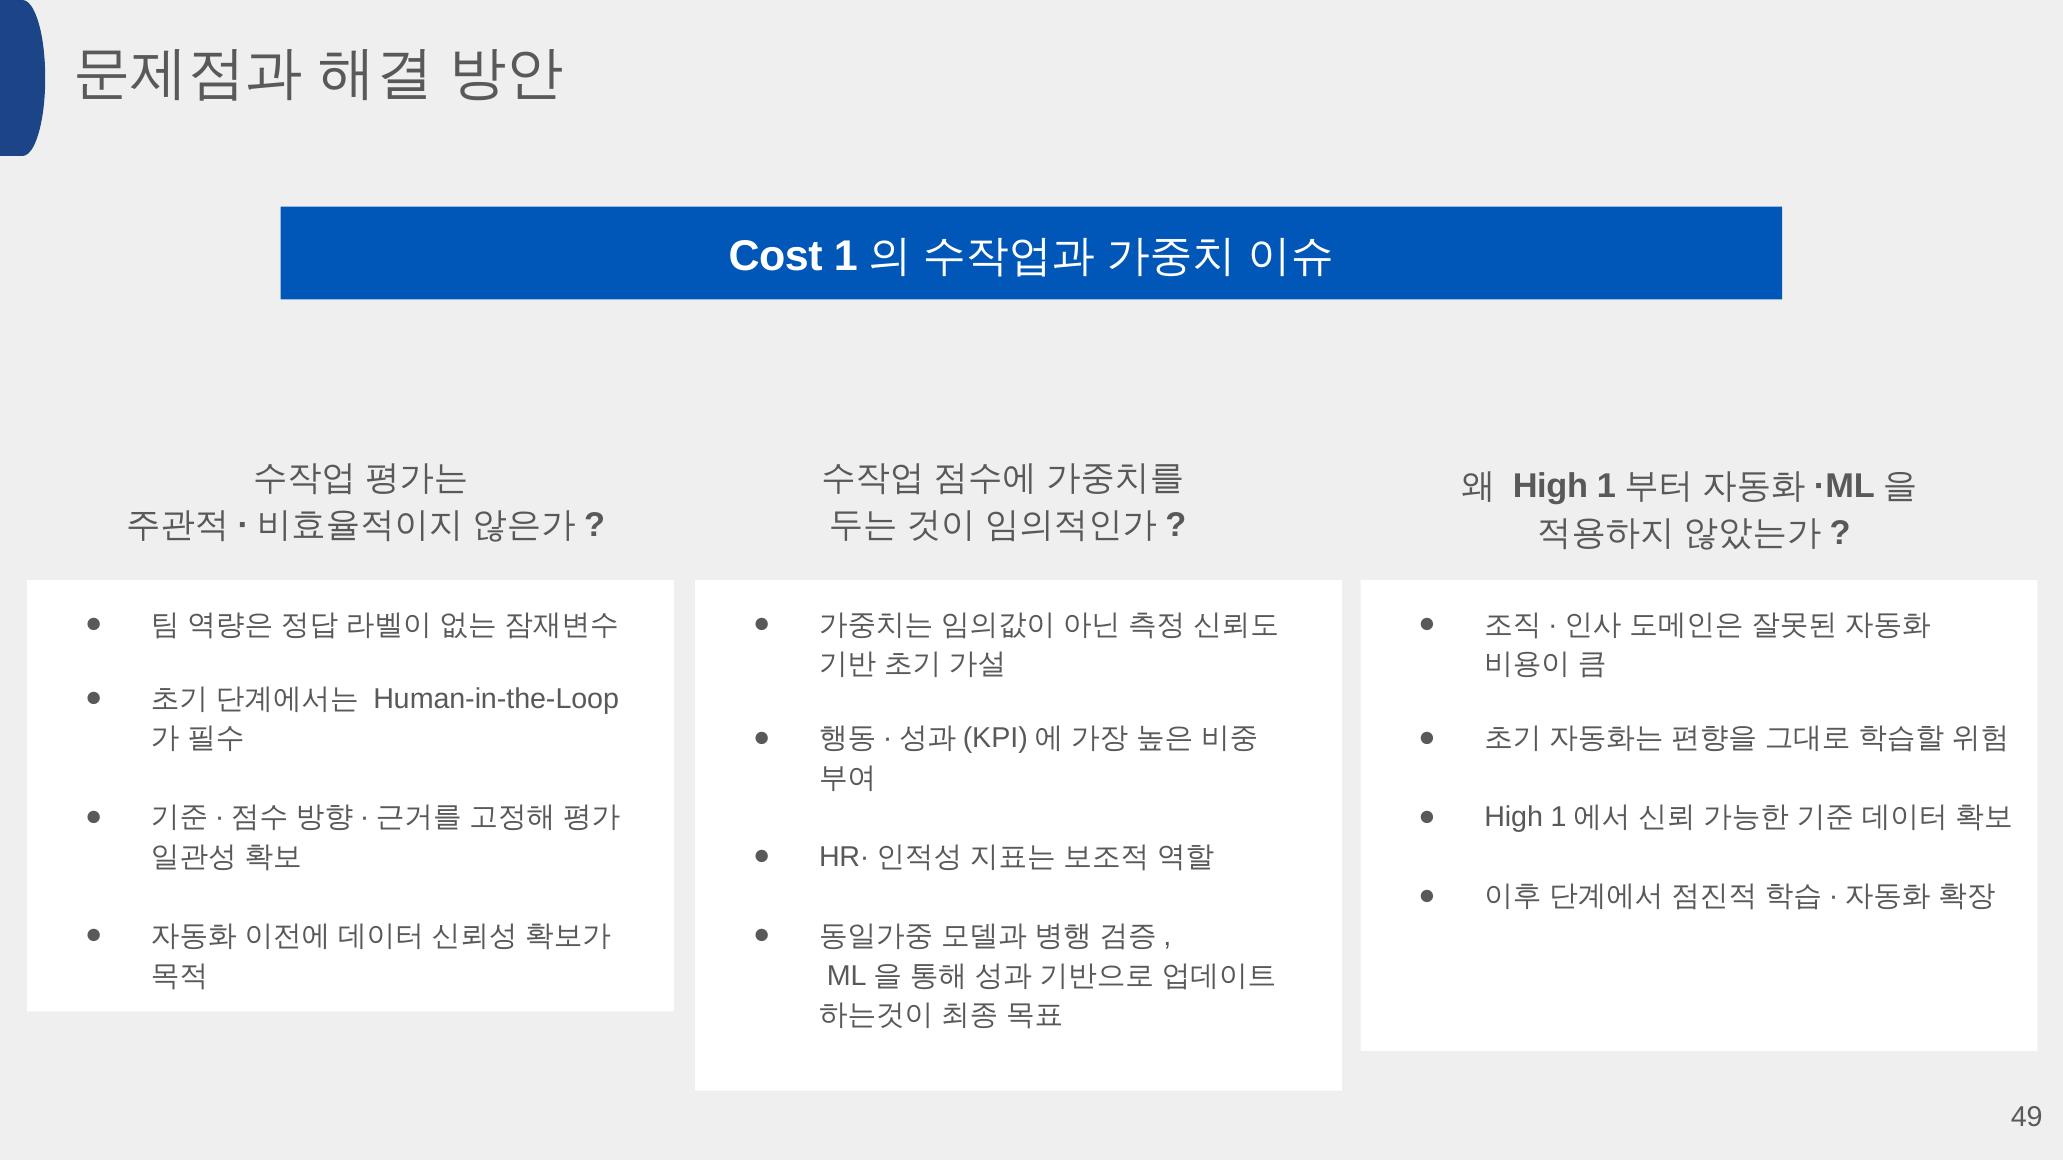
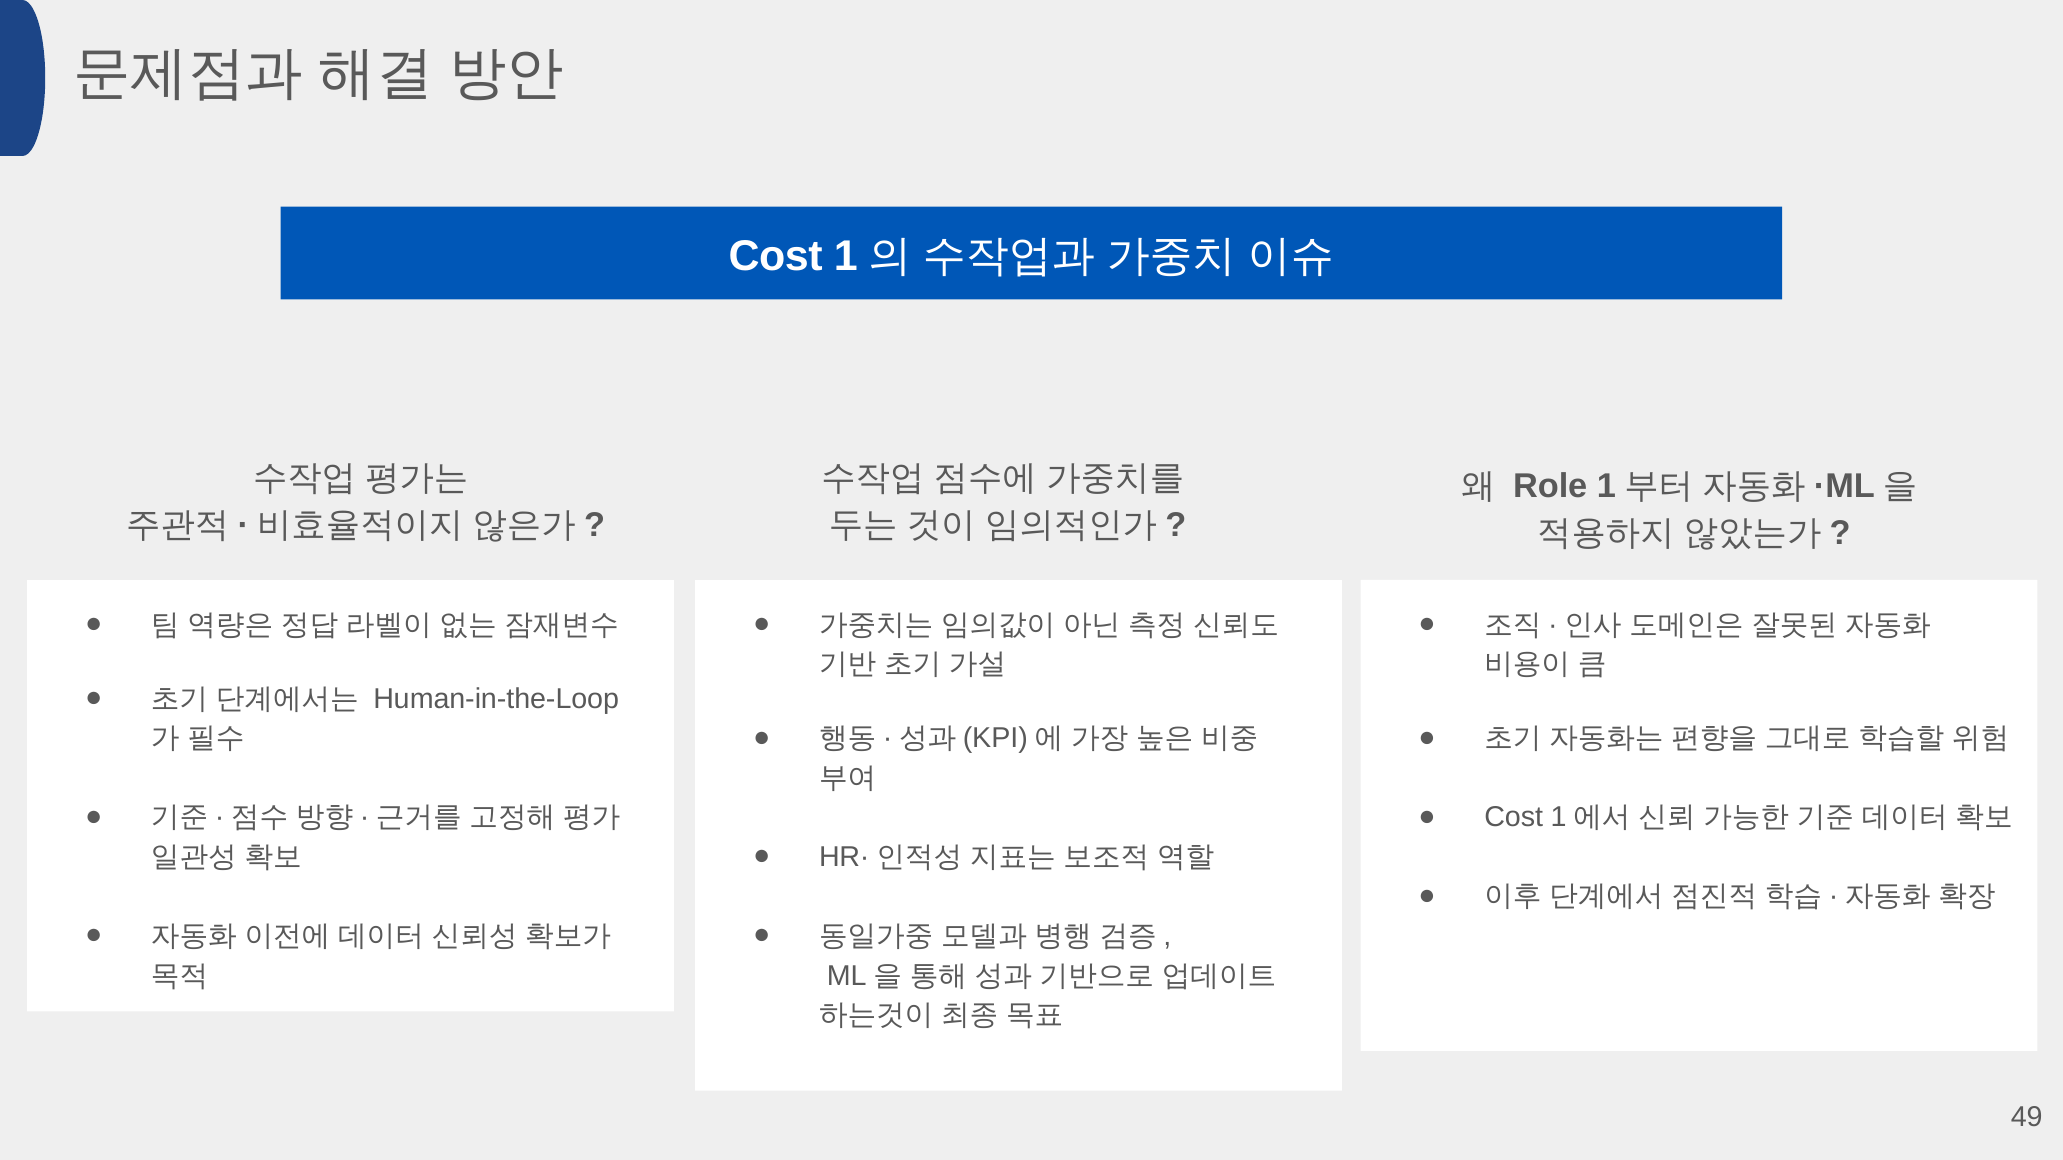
High: High -> Role (1550, 486)
High: High -> Cost (1514, 818)
